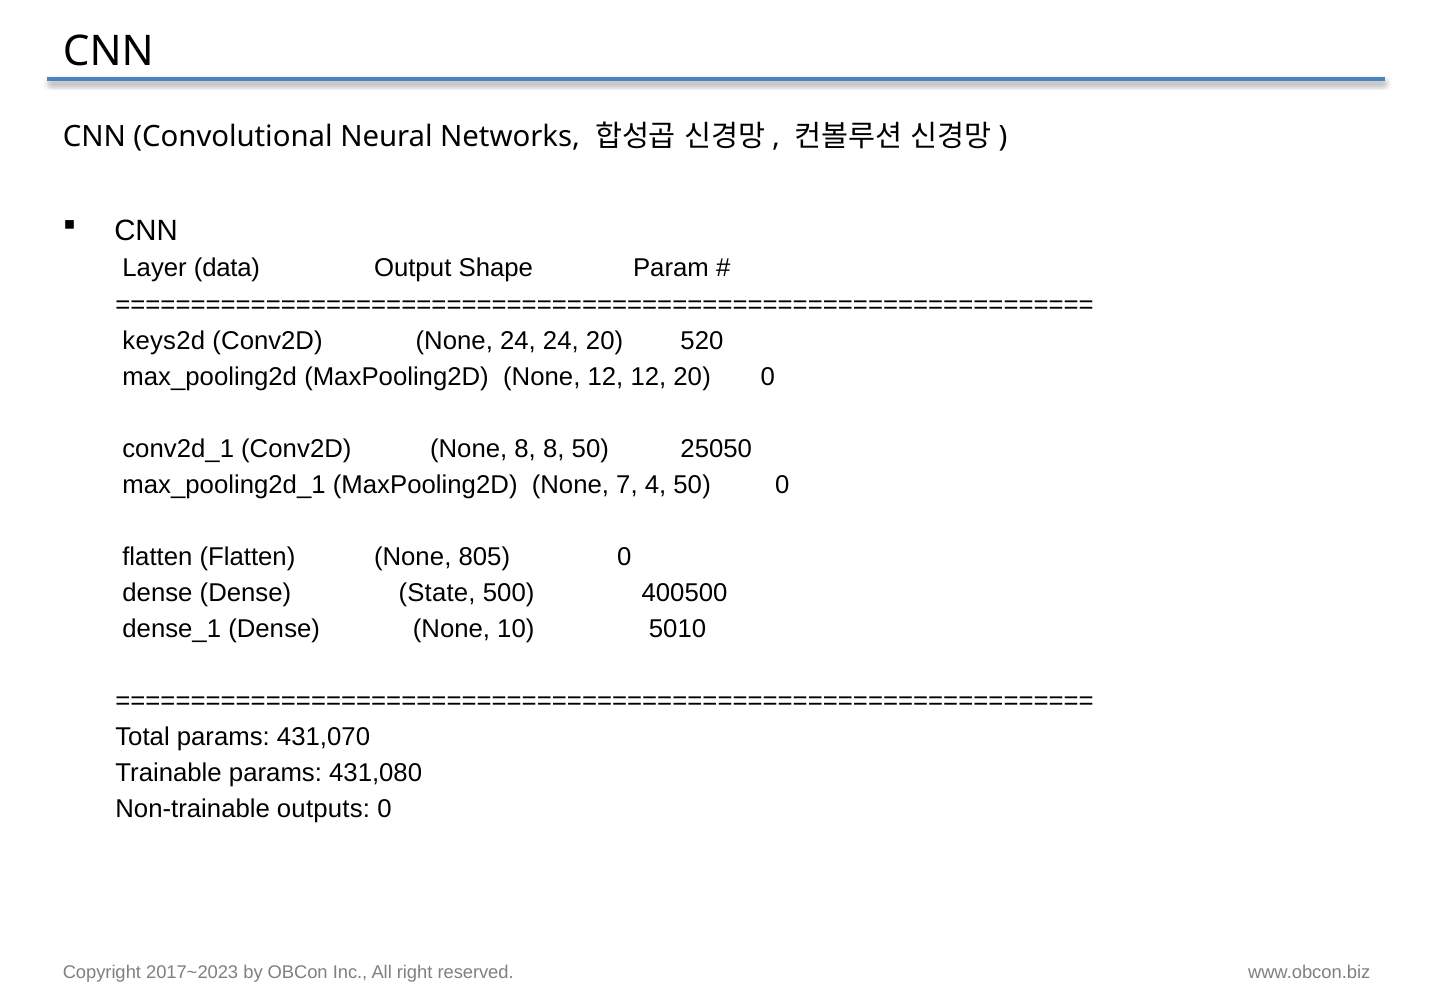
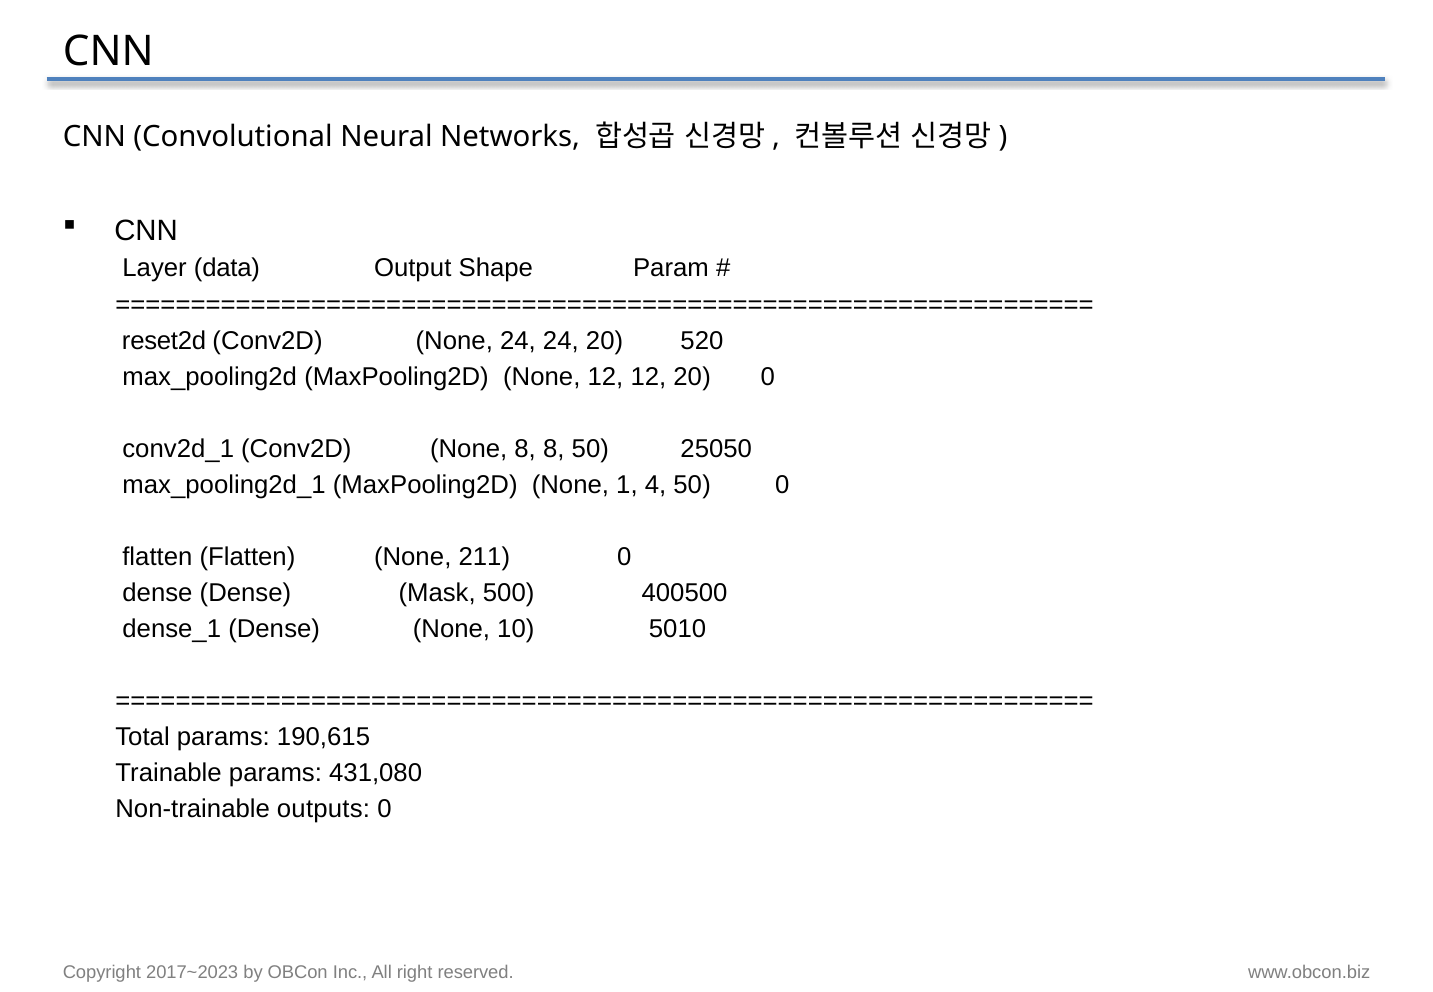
keys2d: keys2d -> reset2d (164, 341)
7: 7 -> 1 (627, 485)
805: 805 -> 211 (484, 557)
State: State -> Mask (437, 593)
431,070: 431,070 -> 190,615 (324, 737)
